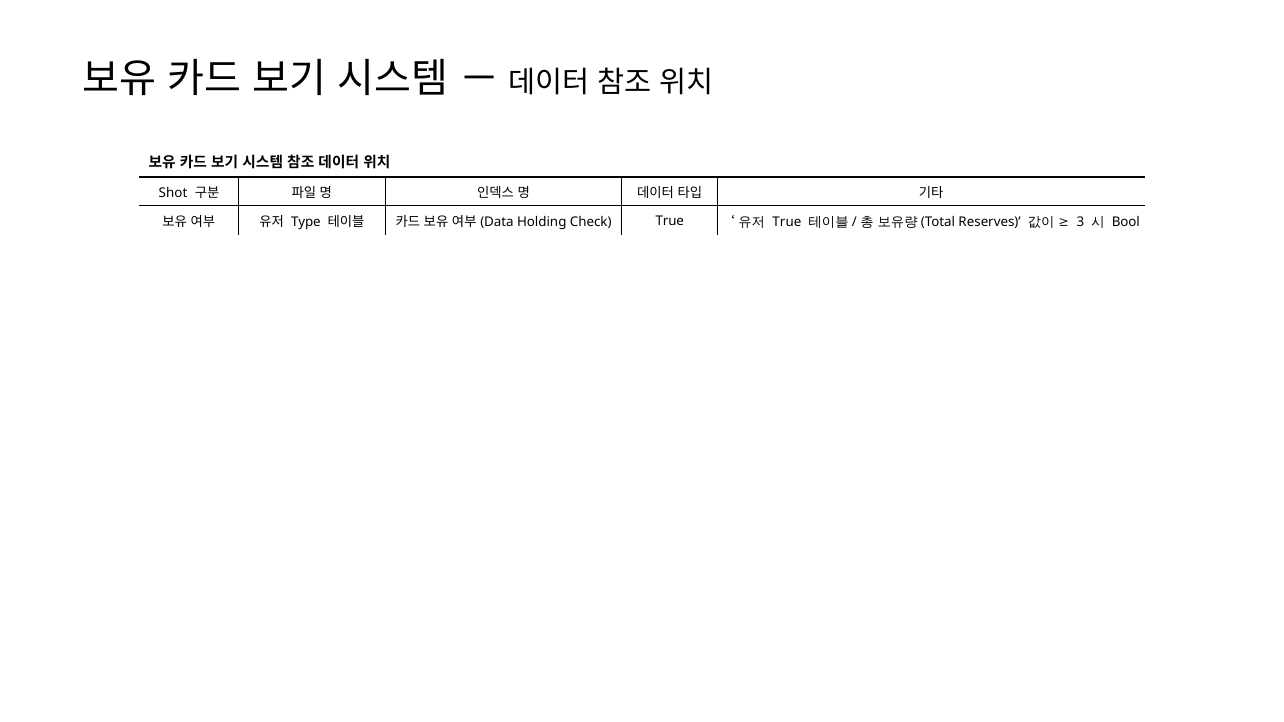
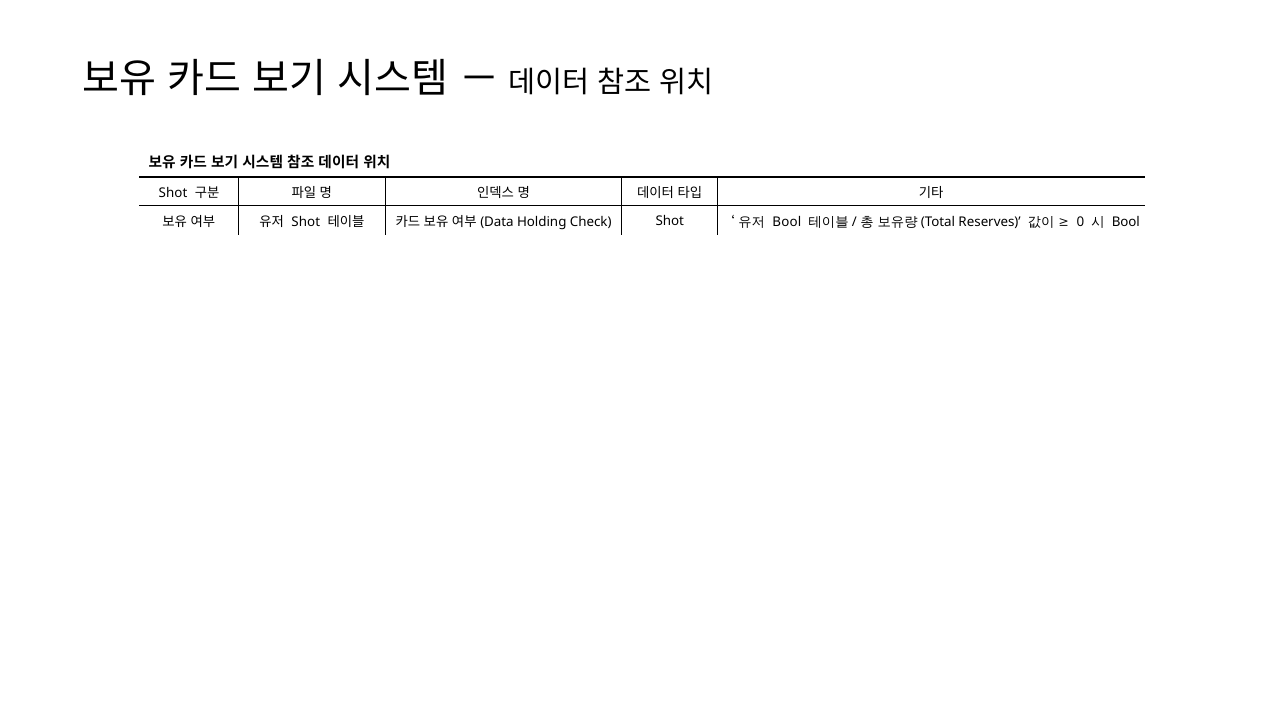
Type: Type -> Shot (306, 222)
Check True: True -> Shot (670, 221)
True: True -> Bool (787, 222)
3: 3 -> 0 (1080, 222)
